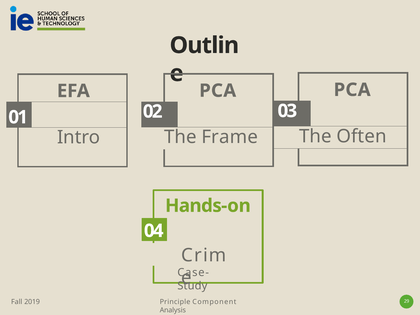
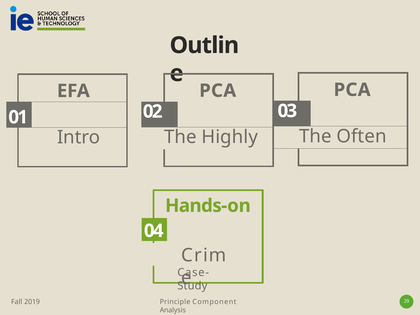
Frame: Frame -> Highly (230, 137)
